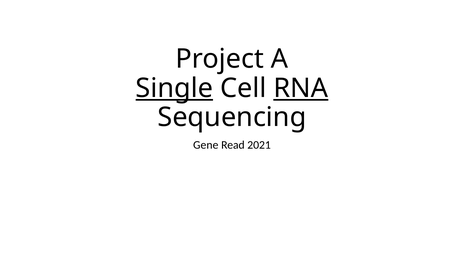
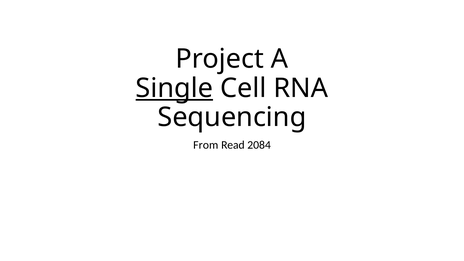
RNA underline: present -> none (301, 88)
Gene: Gene -> From (206, 145)
2021: 2021 -> 2084 (259, 145)
